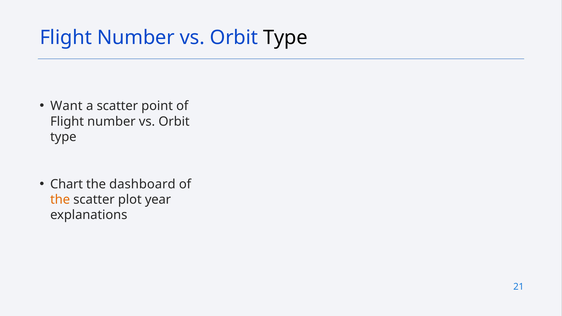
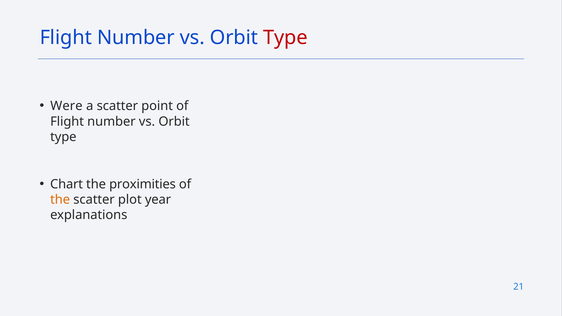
Type colour: black -> red (285, 38)
Want: Want -> Were (66, 106)
dashboard: dashboard -> proximities (142, 184)
